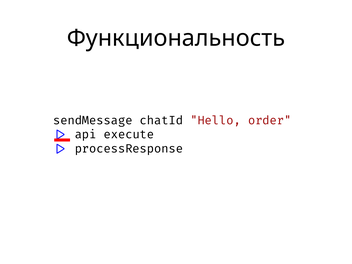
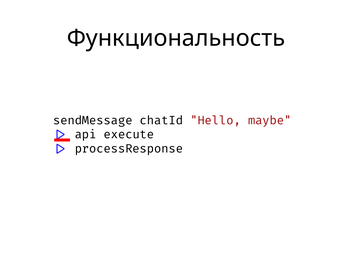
order: order -> maybe (270, 120)
